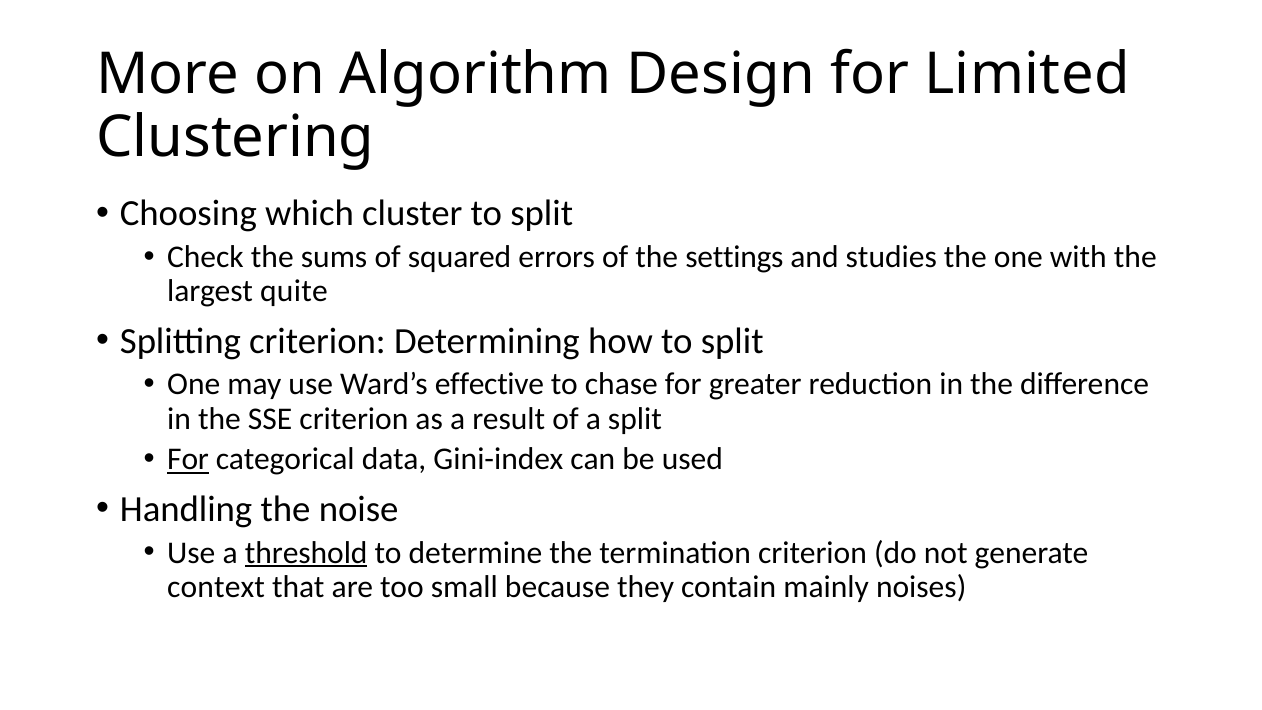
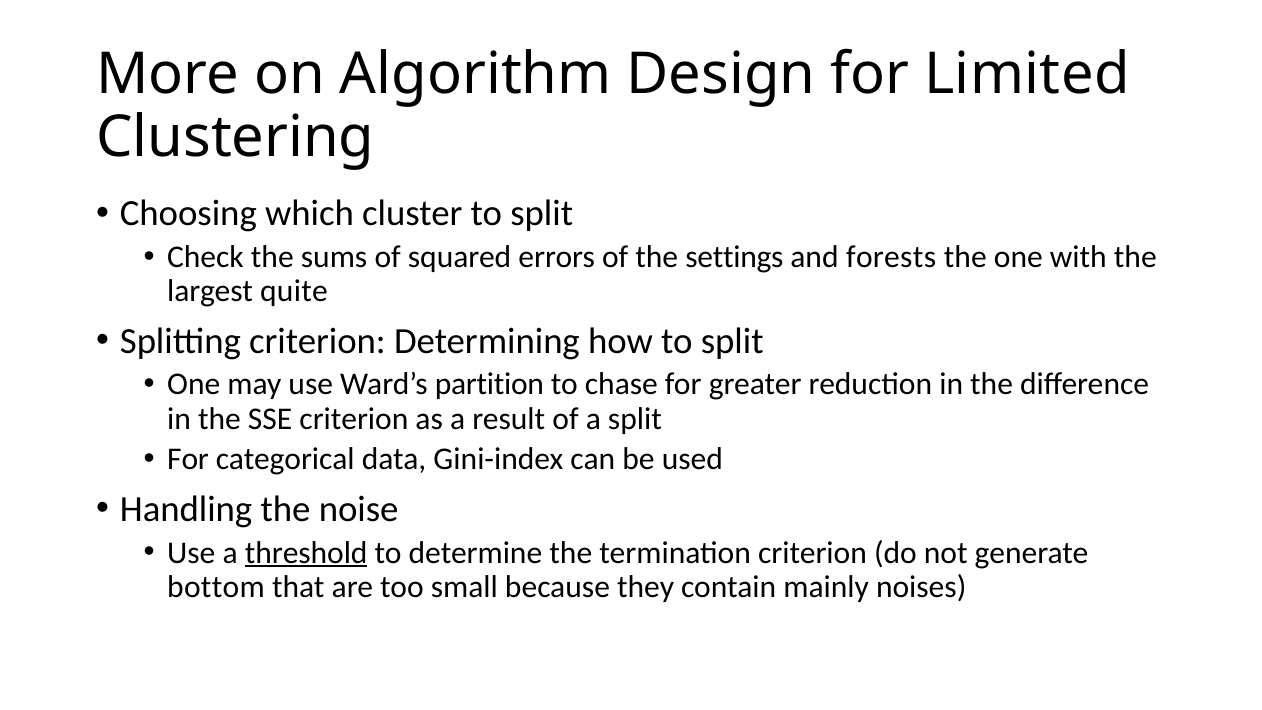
studies: studies -> forests (891, 257)
effective: effective -> partition (489, 384)
For underline: present -> none (188, 459)
context: context -> bottom (216, 587)
